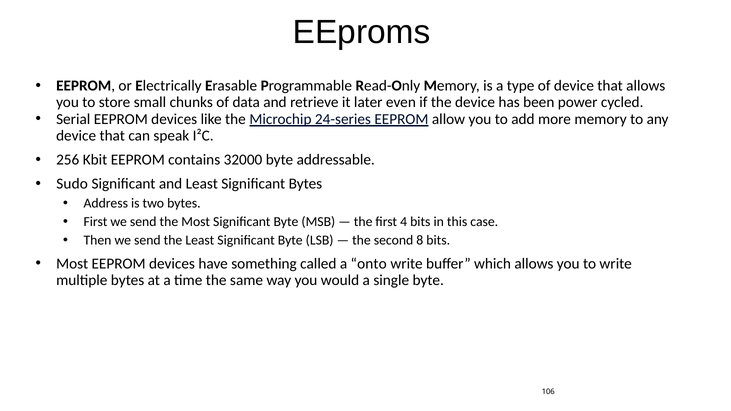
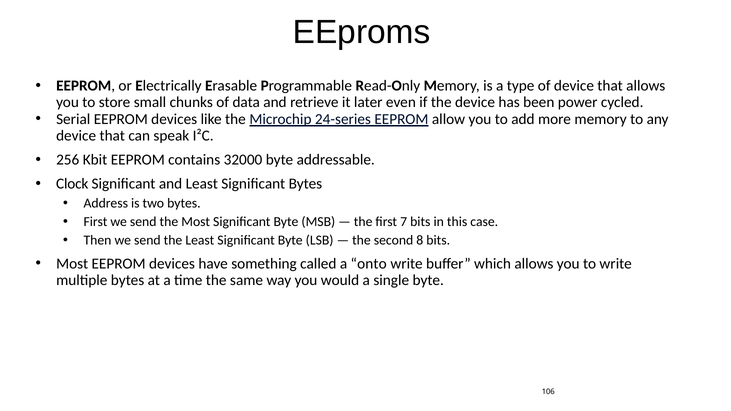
Sudo: Sudo -> Clock (72, 184)
4: 4 -> 7 (404, 222)
